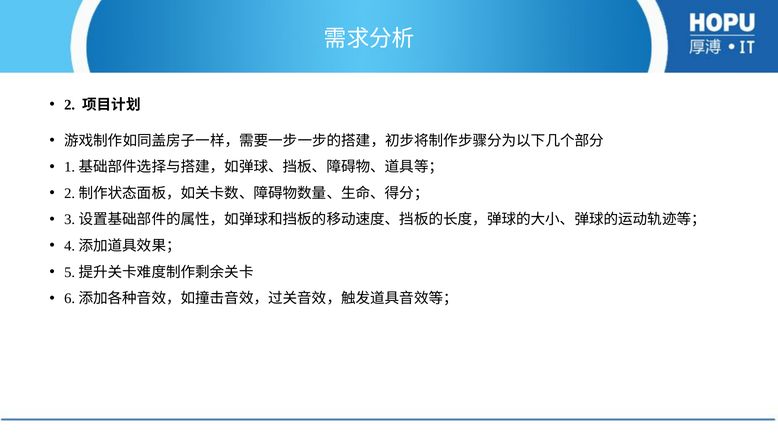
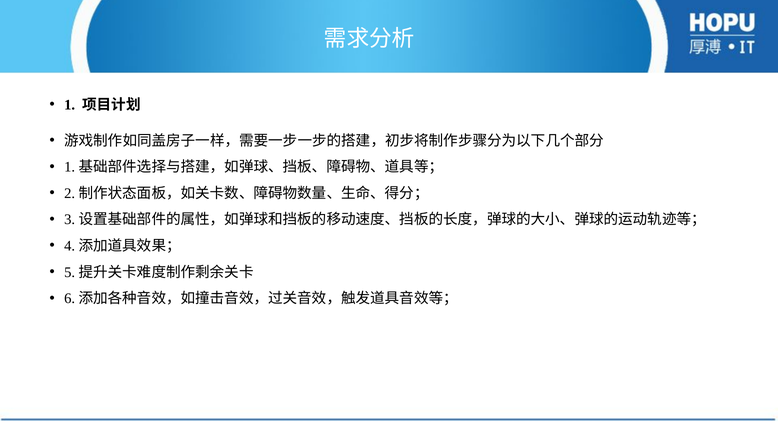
2: 2 -> 1 (70, 105)
